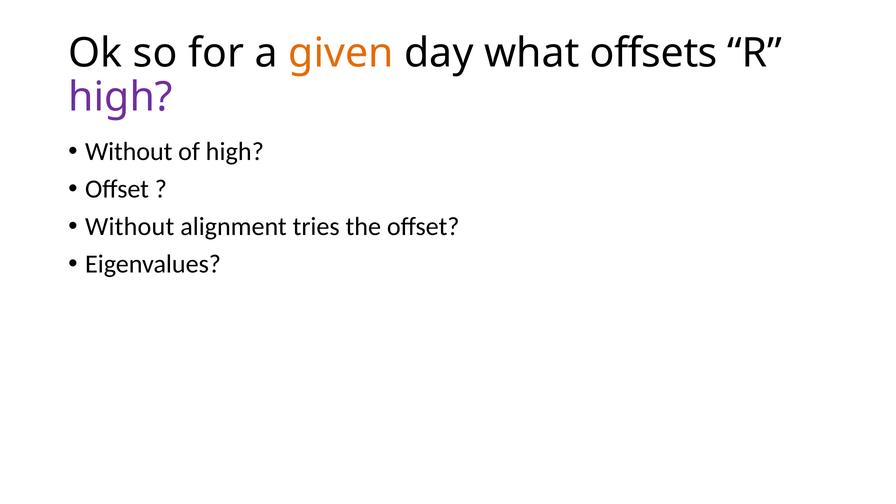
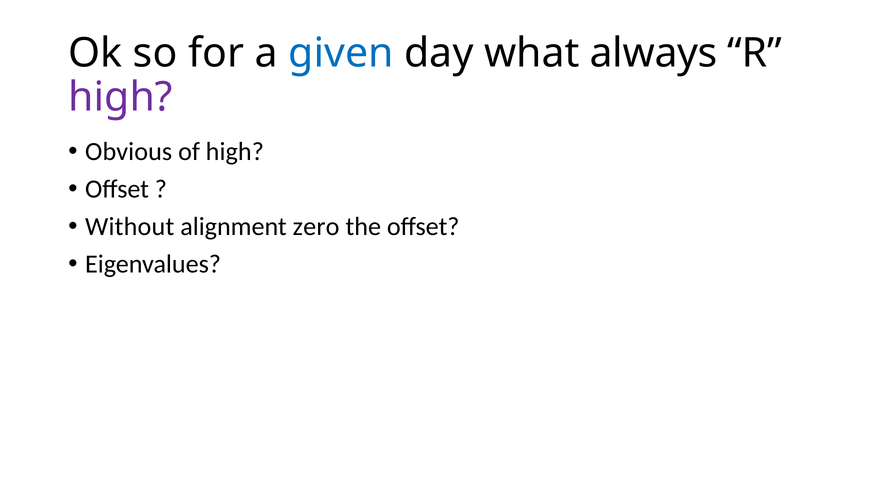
given colour: orange -> blue (341, 53)
offsets: offsets -> always (654, 53)
Without: Without -> Obvious (129, 151)
tries: tries -> zero (316, 227)
